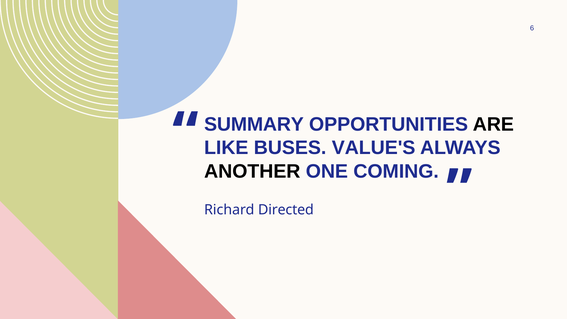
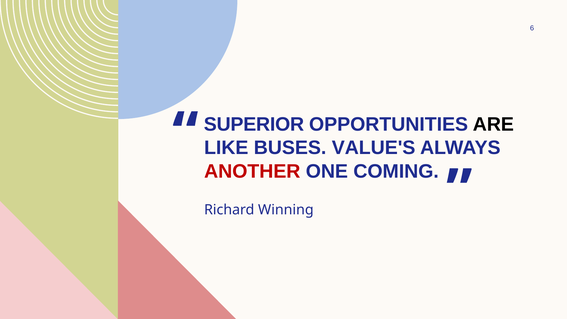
SUMMARY: SUMMARY -> SUPERIOR (254, 124)
ANOTHER colour: black -> red (252, 171)
Directed: Directed -> Winning (286, 210)
